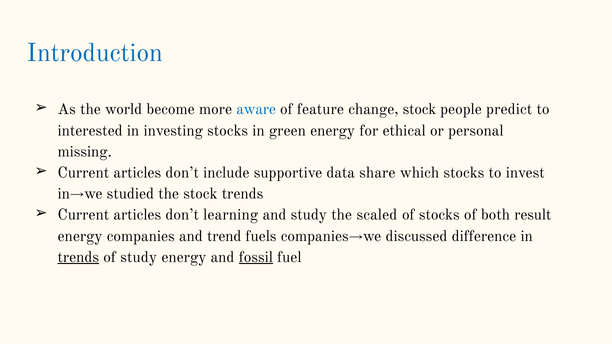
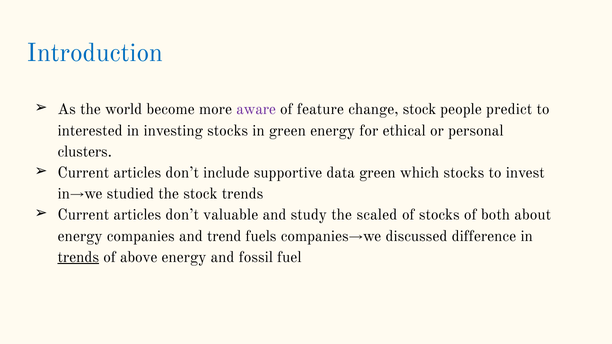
aware colour: blue -> purple (256, 109)
missing: missing -> clusters (85, 152)
data share: share -> green (377, 173)
learning: learning -> valuable (231, 215)
result: result -> about (533, 215)
of study: study -> above (139, 257)
fossil underline: present -> none (256, 257)
